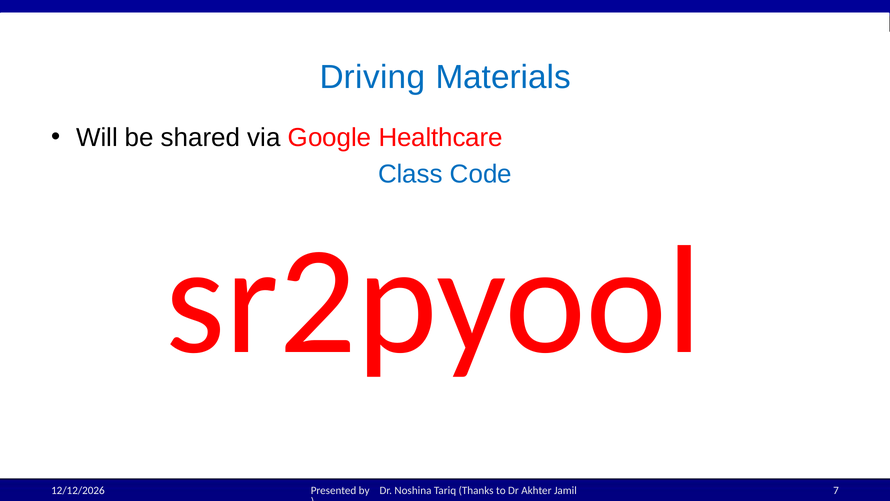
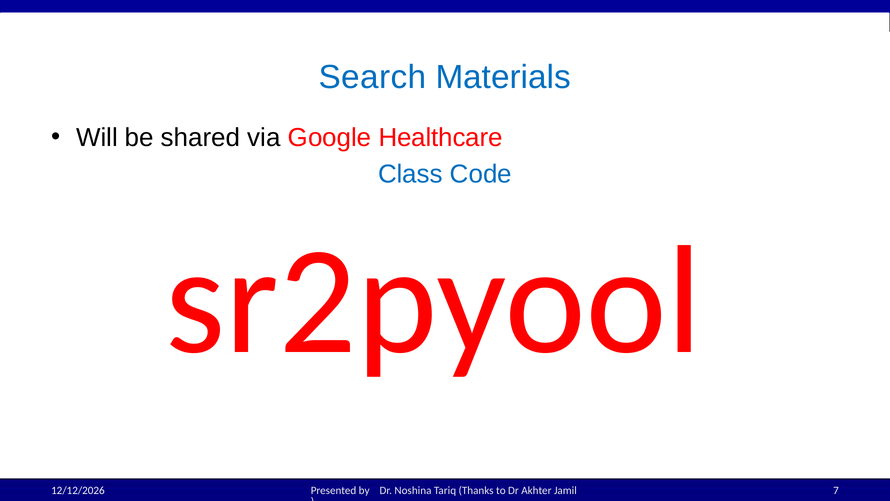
Driving: Driving -> Search (372, 77)
